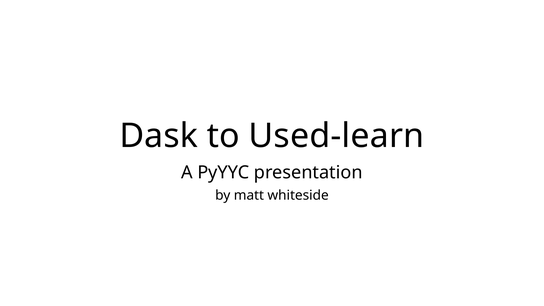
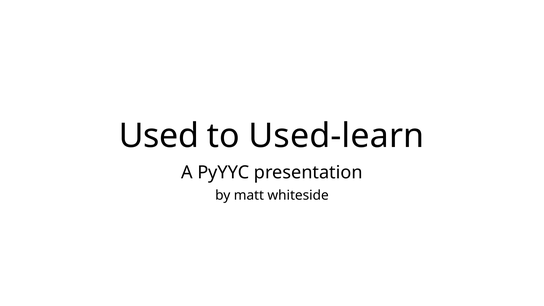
Dask: Dask -> Used (159, 136)
